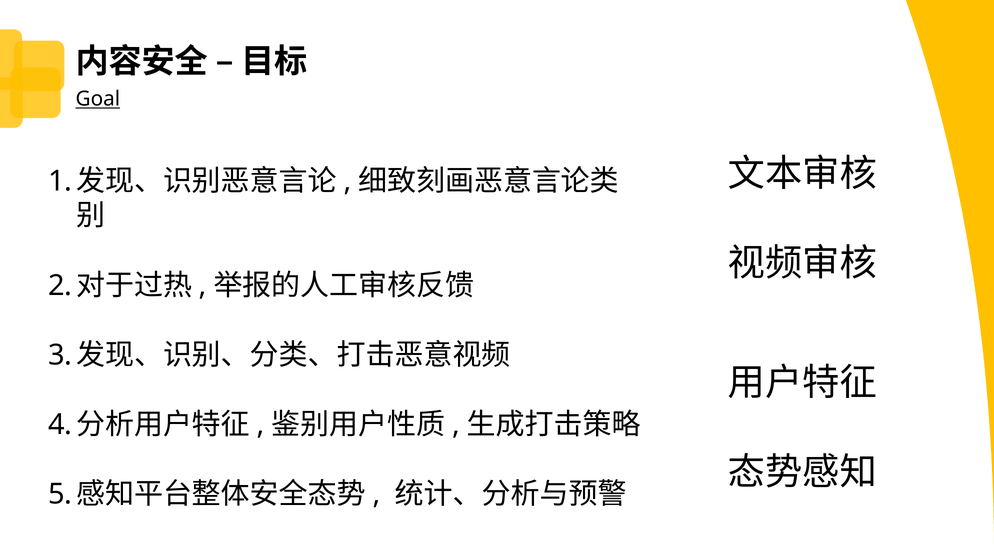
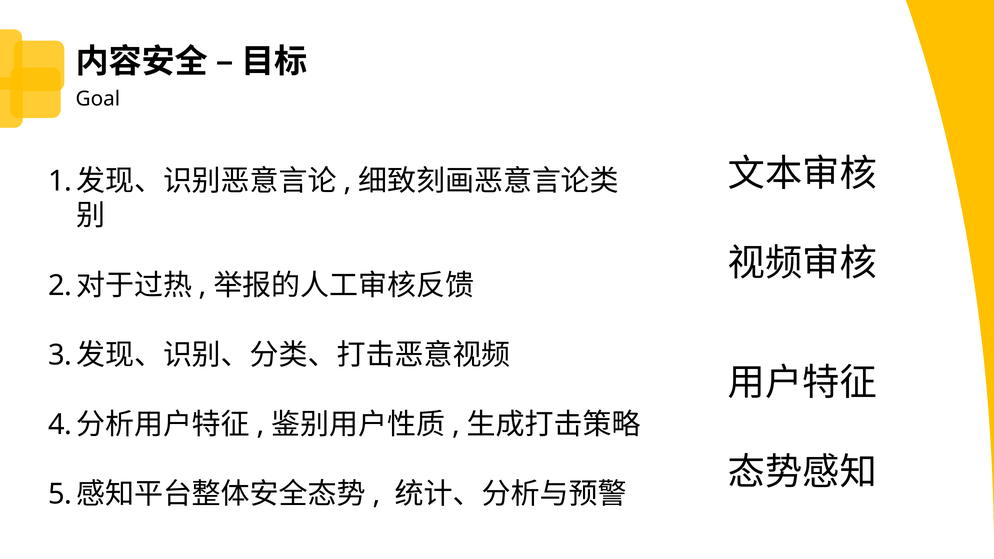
Goal underline: present -> none (98, 99)
